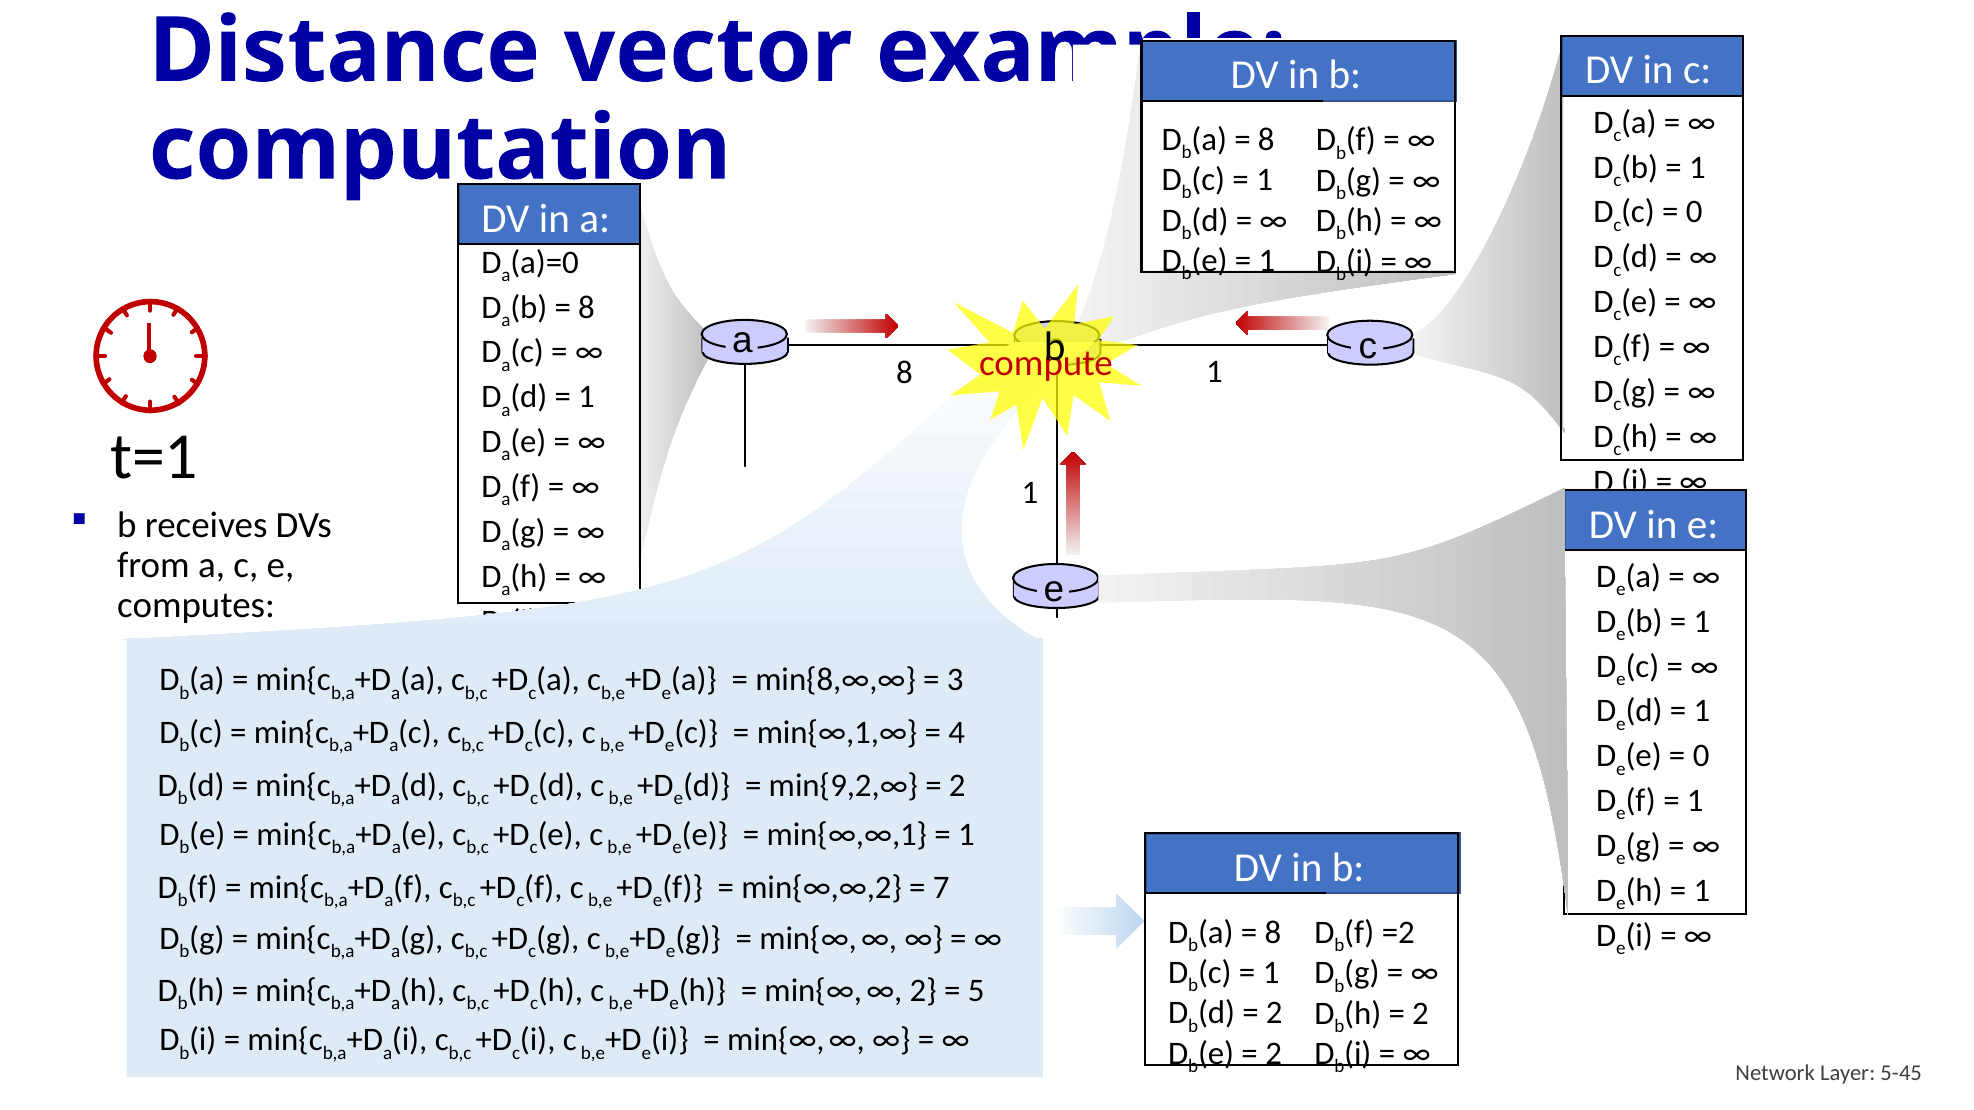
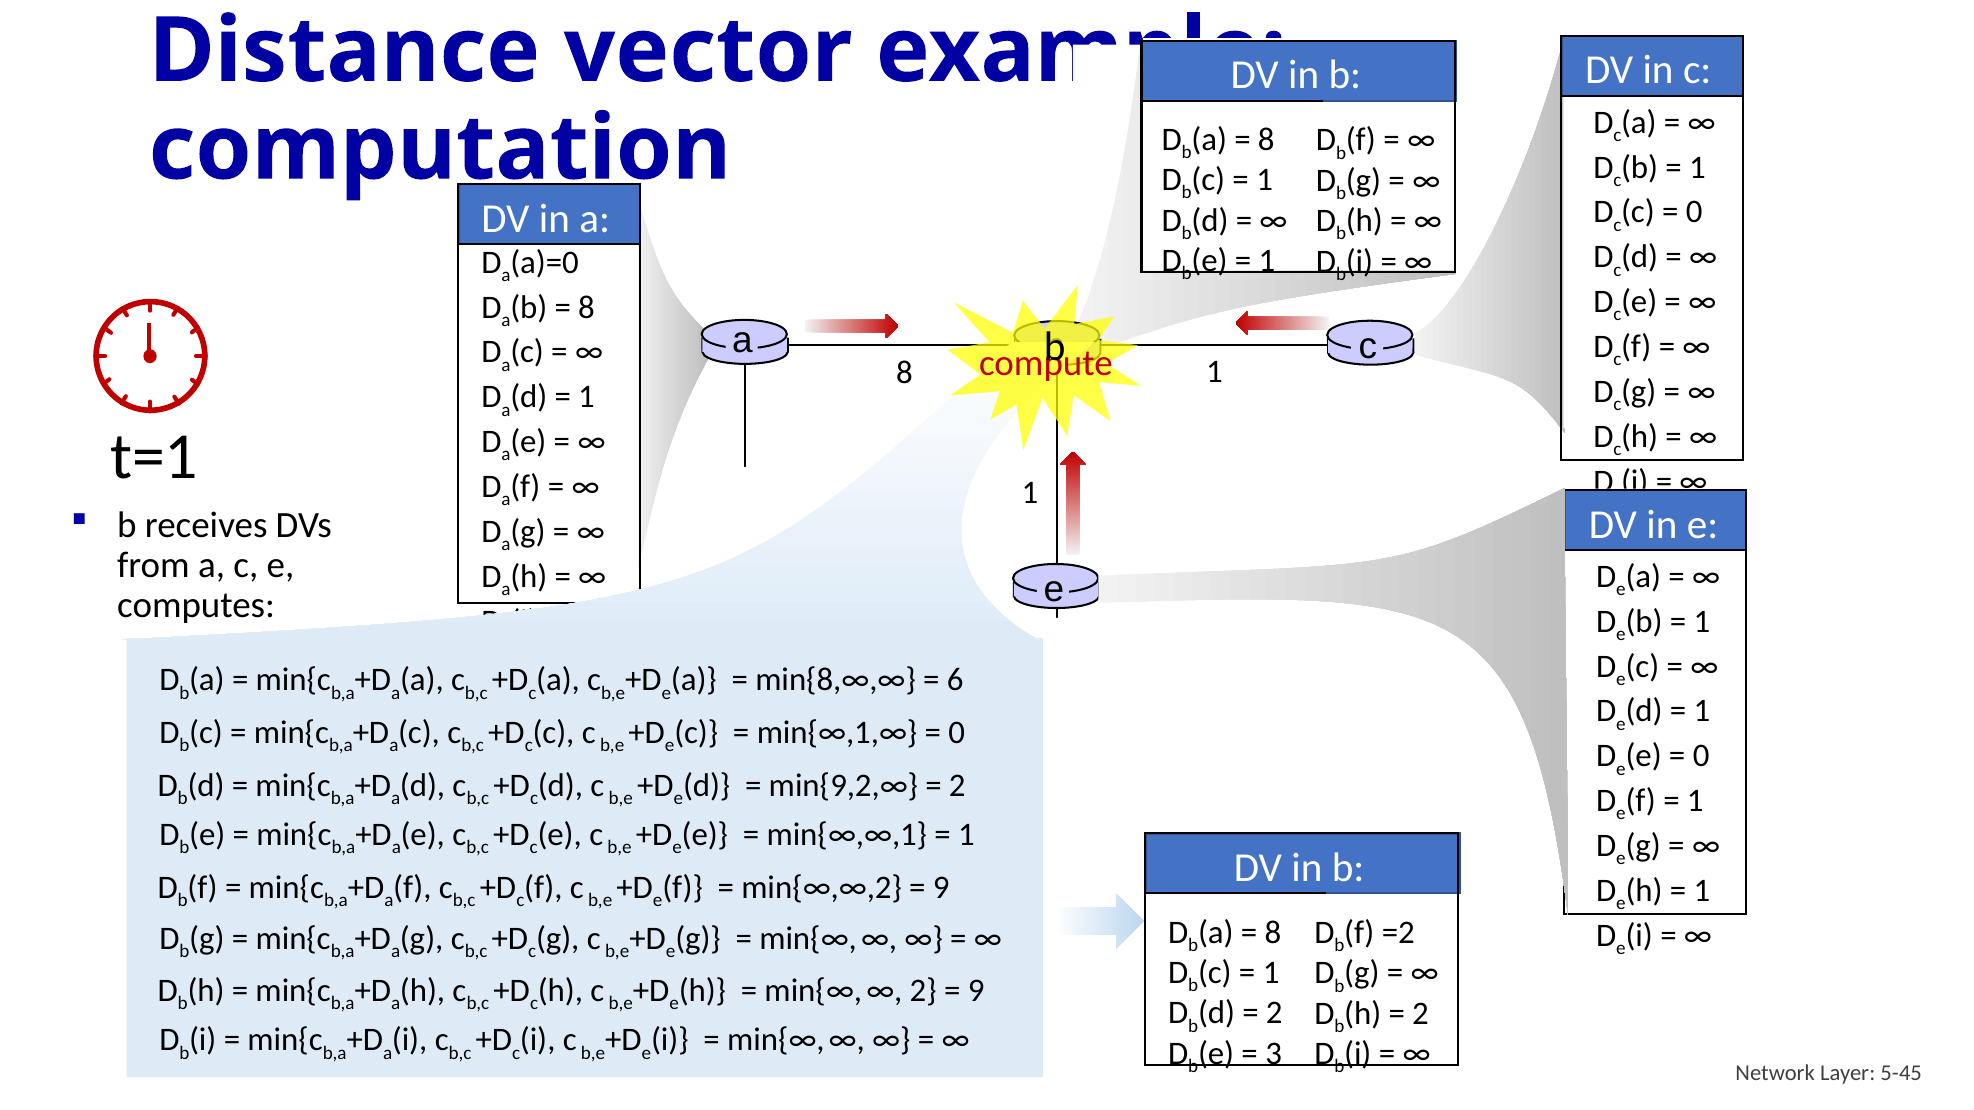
3: 3 -> 6 (955, 680)
4: 4 -> 0 (957, 733)
7: 7 -> 9 (941, 888)
5: 5 -> 9 (976, 991)
2: 2 -> 3 (1274, 1054)
